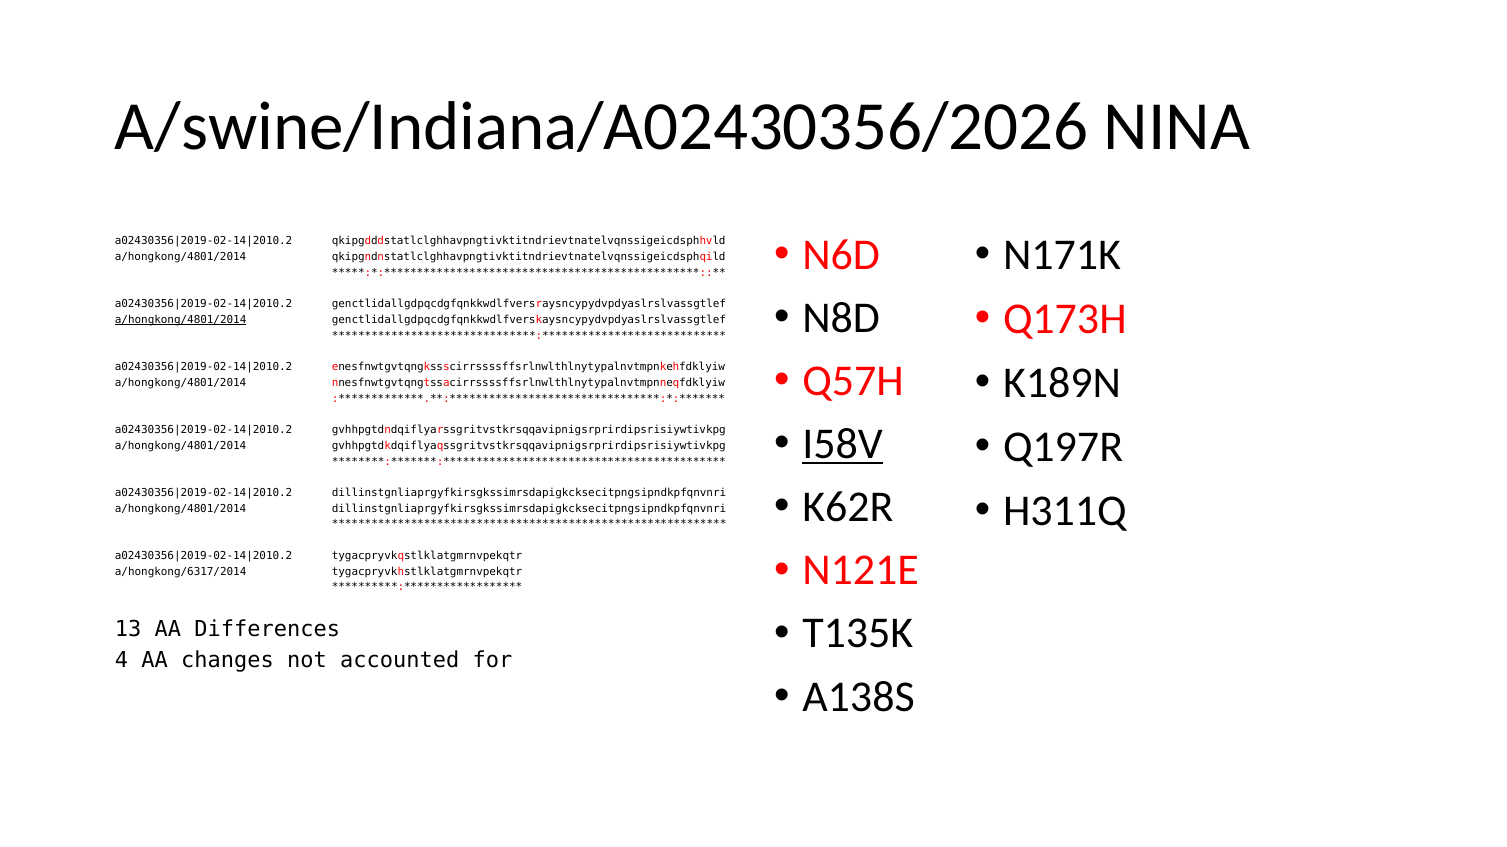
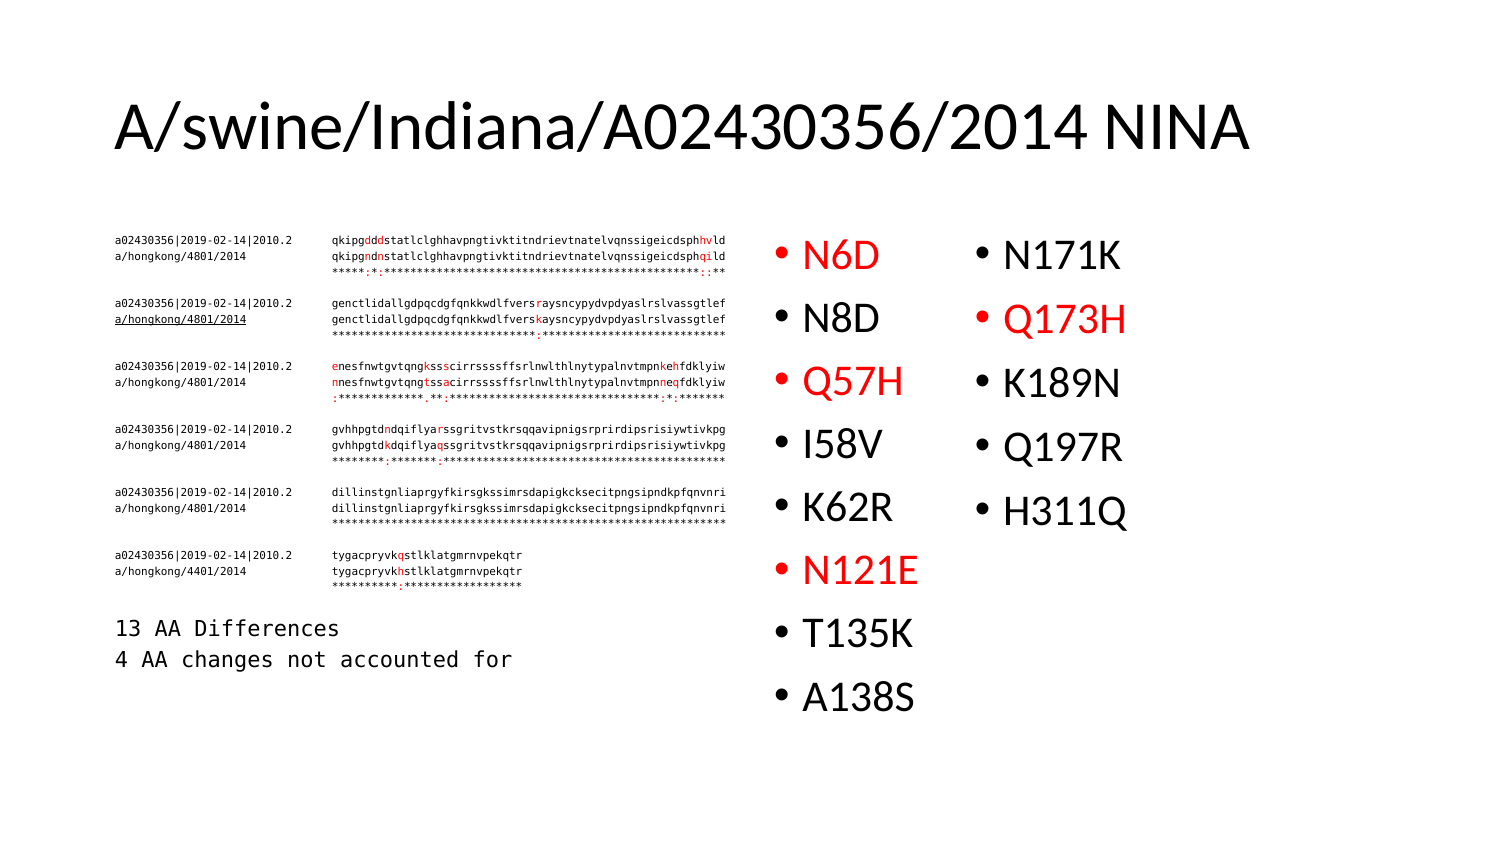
A/swine/Indiana/A02430356/2026: A/swine/Indiana/A02430356/2026 -> A/swine/Indiana/A02430356/2014 (602, 127)
I58V underline: present -> none (843, 444)
a/hongkong/6317/2014: a/hongkong/6317/2014 -> a/hongkong/4401/2014 (181, 572)
